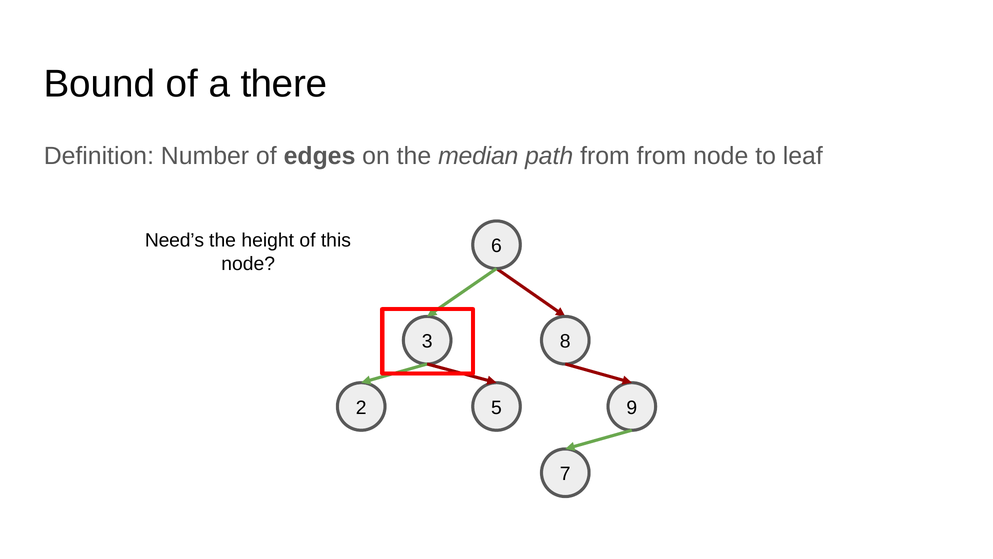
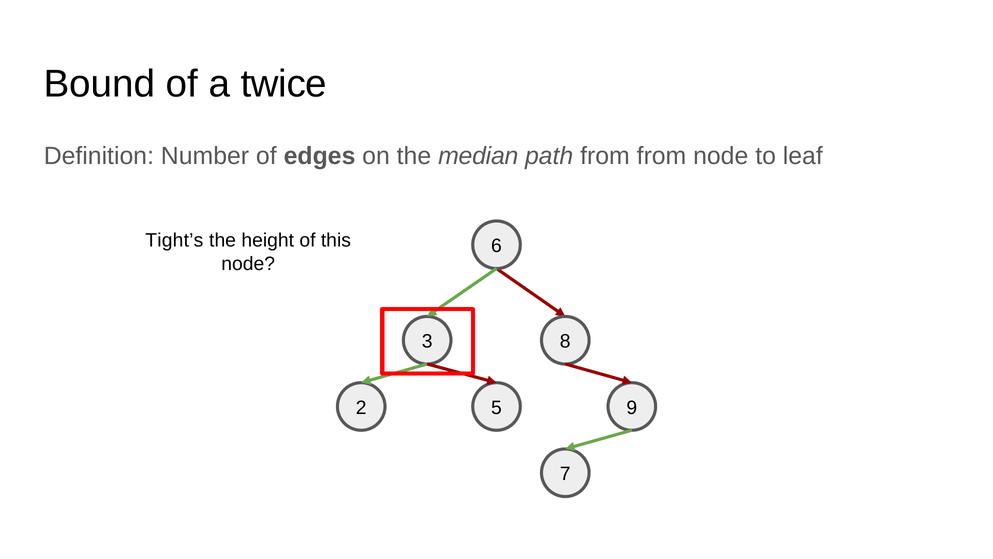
there: there -> twice (284, 84)
Need’s: Need’s -> Tight’s (174, 240)
